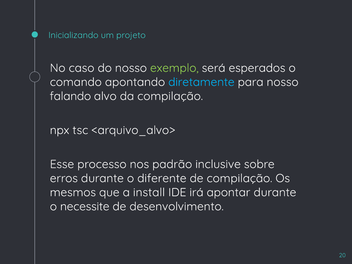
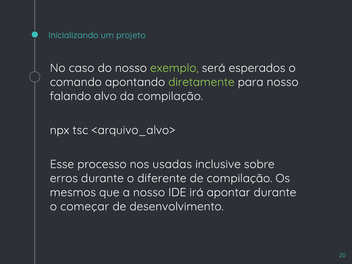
diretamente colour: light blue -> light green (201, 82)
padrão: padrão -> usadas (172, 164)
a install: install -> nosso (149, 192)
necessite: necessite -> começar (85, 206)
